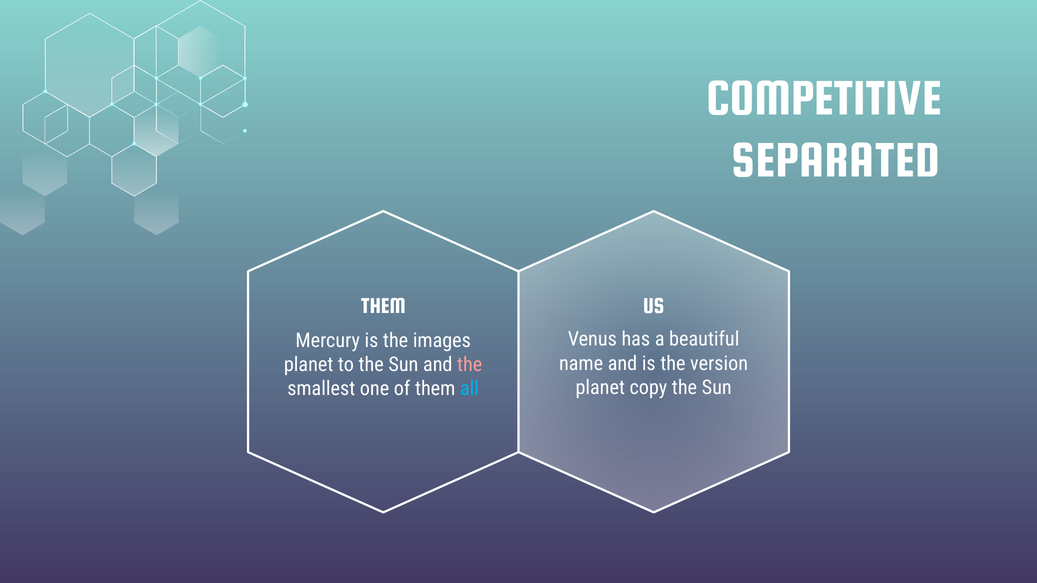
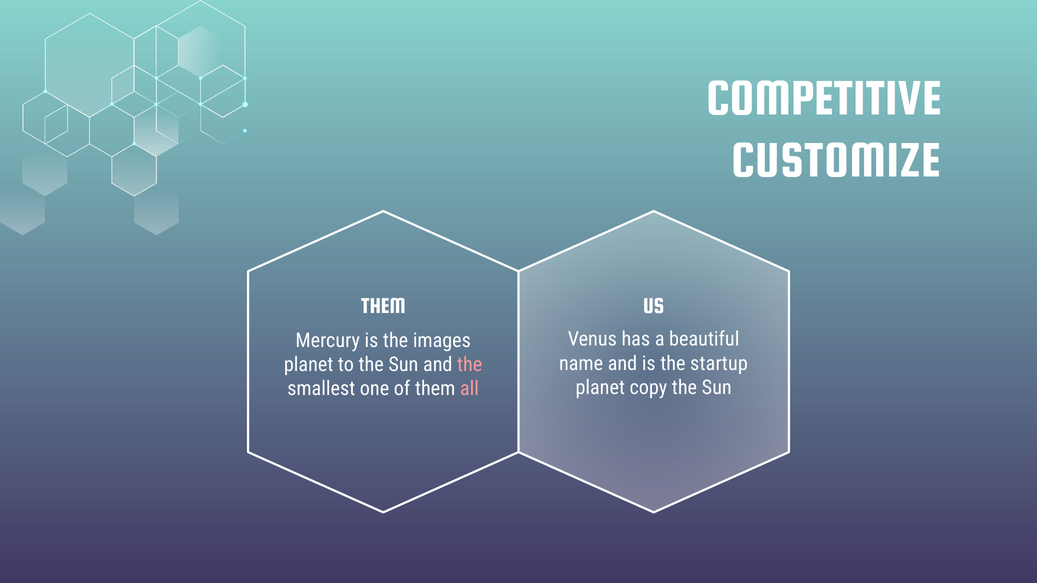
SEPARATED: SEPARATED -> CUSTOMIZE (836, 160)
version: version -> startup (719, 364)
all colour: light blue -> pink (470, 389)
